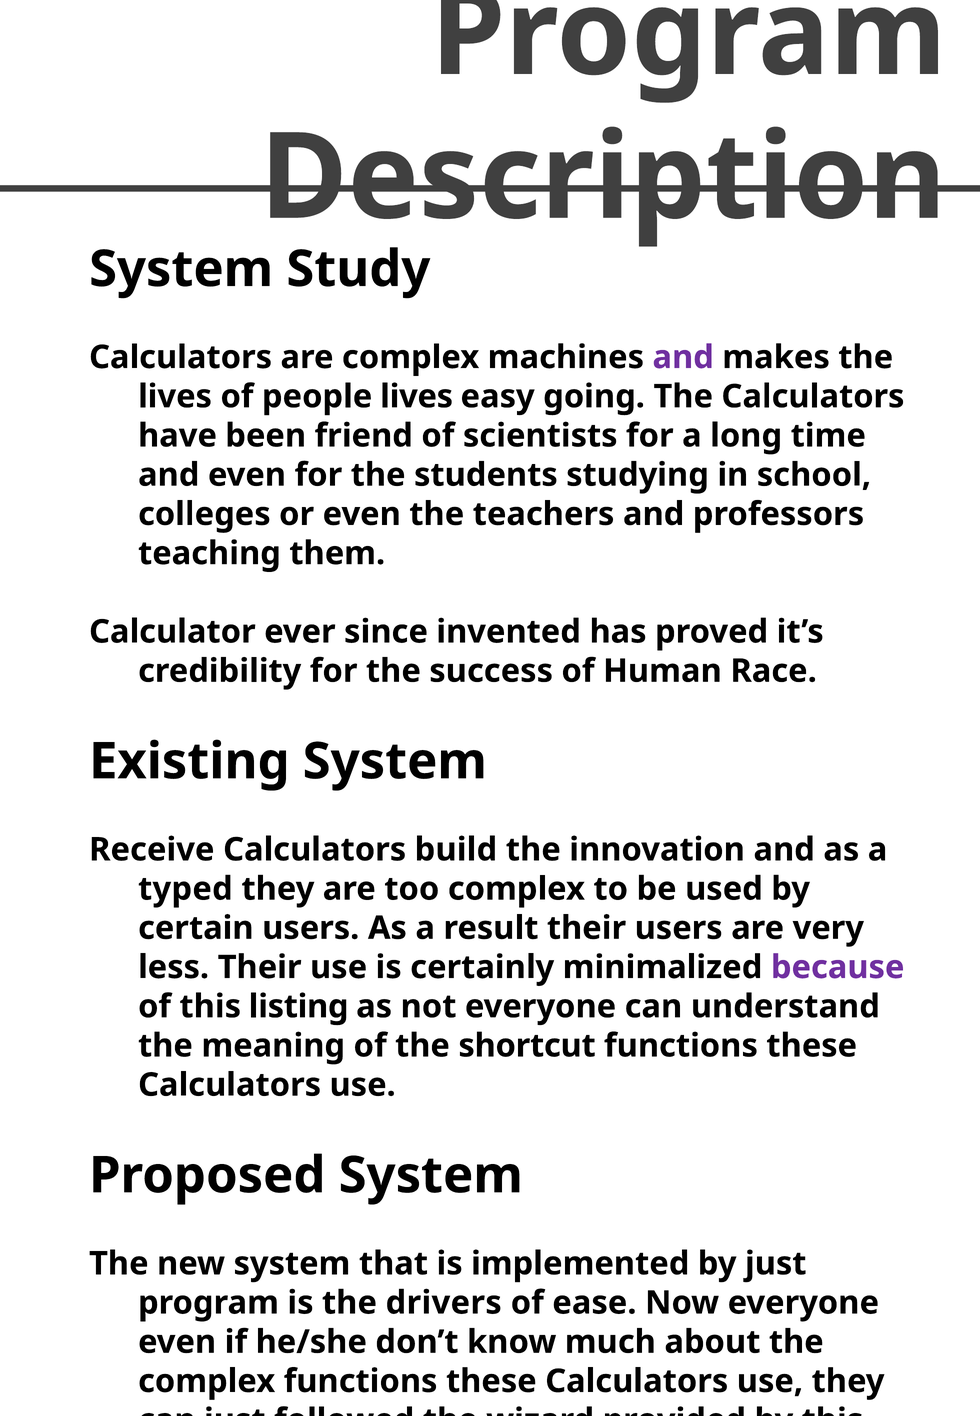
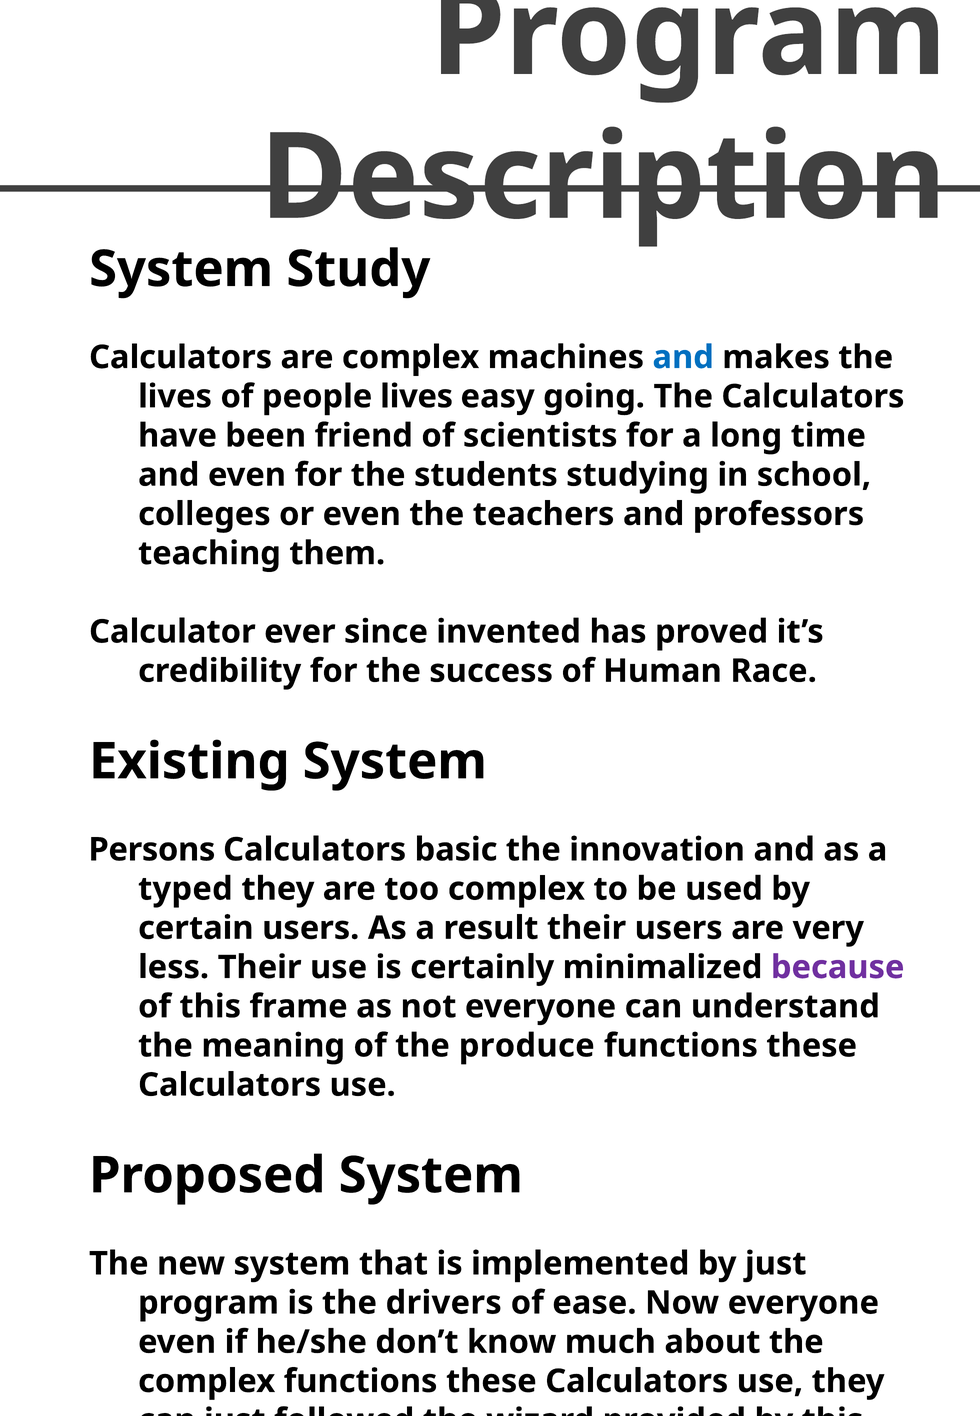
and colour: purple -> blue (683, 357)
Receive: Receive -> Persons (152, 849)
build: build -> basic (456, 849)
listing: listing -> frame (299, 1006)
shortcut: shortcut -> produce (527, 1045)
